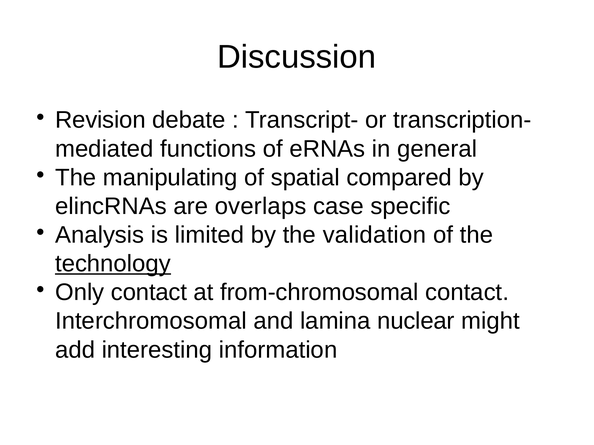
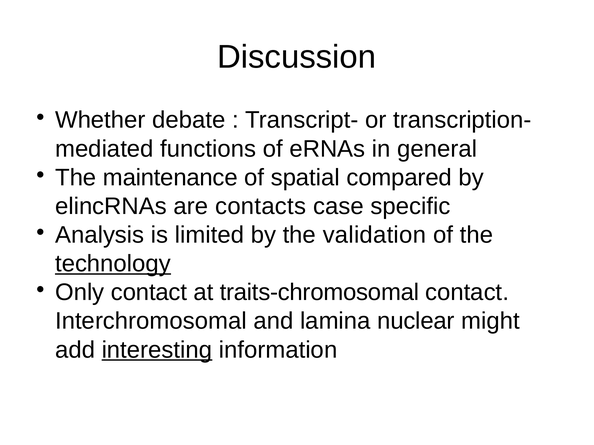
Revision: Revision -> Whether (100, 120)
manipulating: manipulating -> maintenance (170, 178)
overlaps: overlaps -> contacts (261, 206)
from-chromosomal: from-chromosomal -> traits-chromosomal (319, 293)
interesting underline: none -> present (157, 350)
